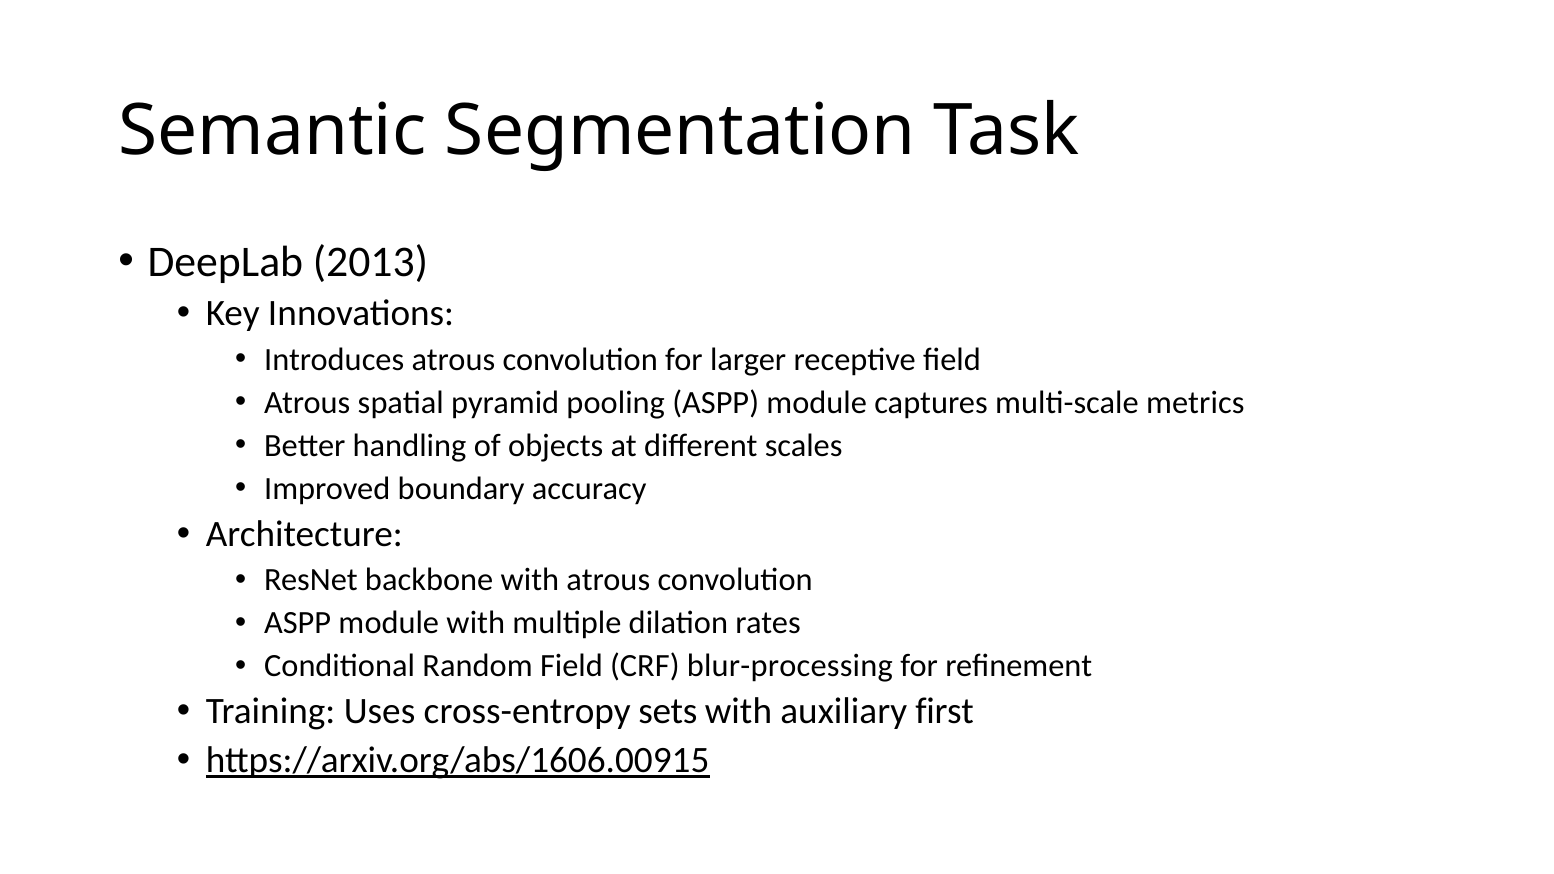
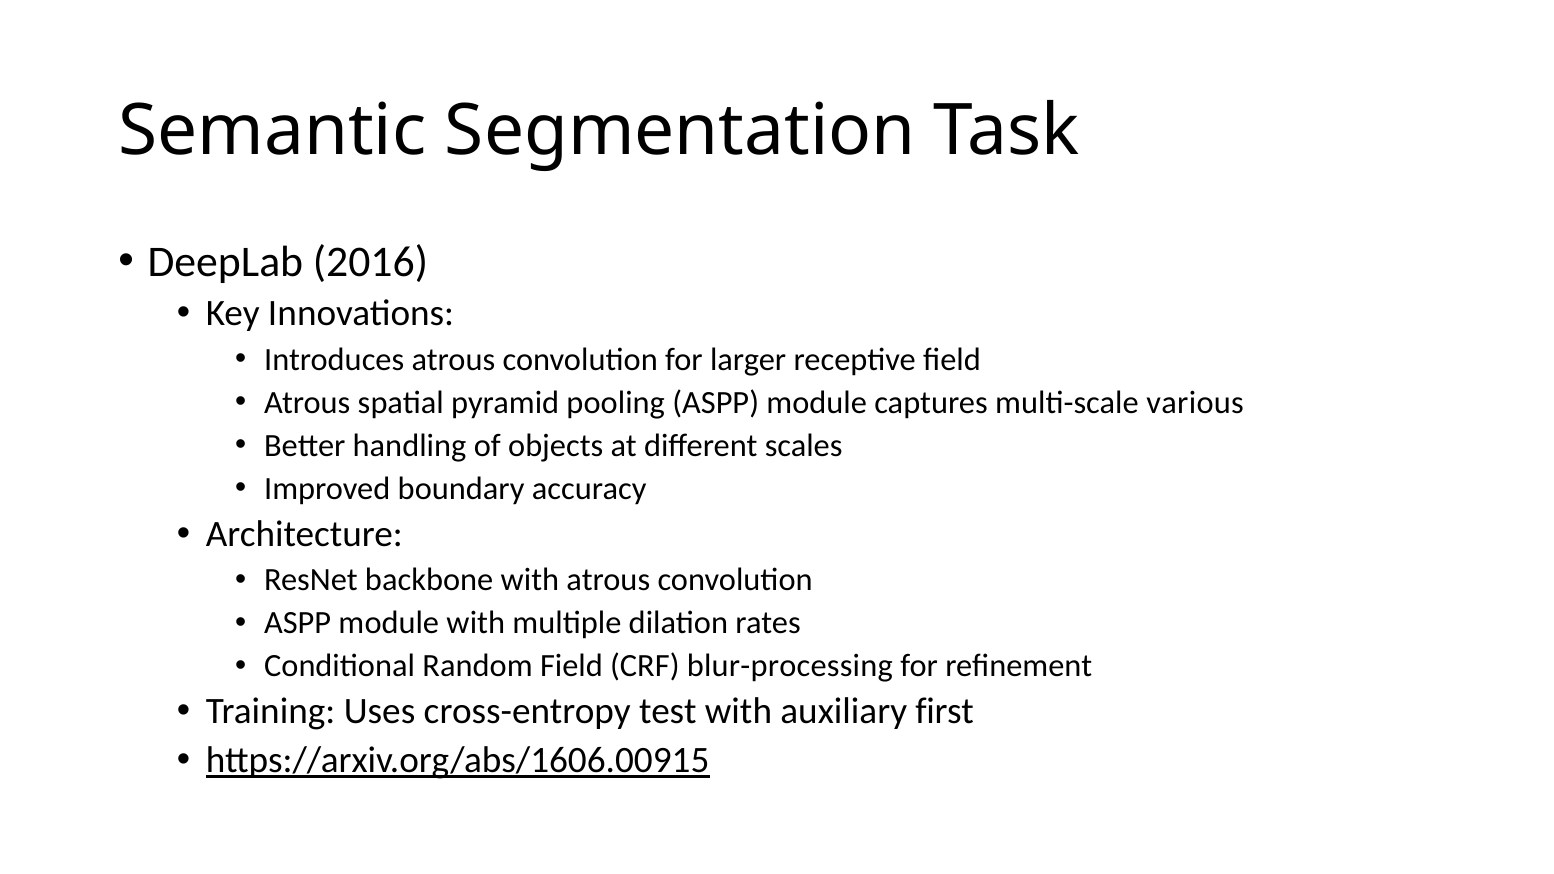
2013: 2013 -> 2016 (370, 262)
metrics: metrics -> various (1195, 402)
sets: sets -> test (668, 712)
